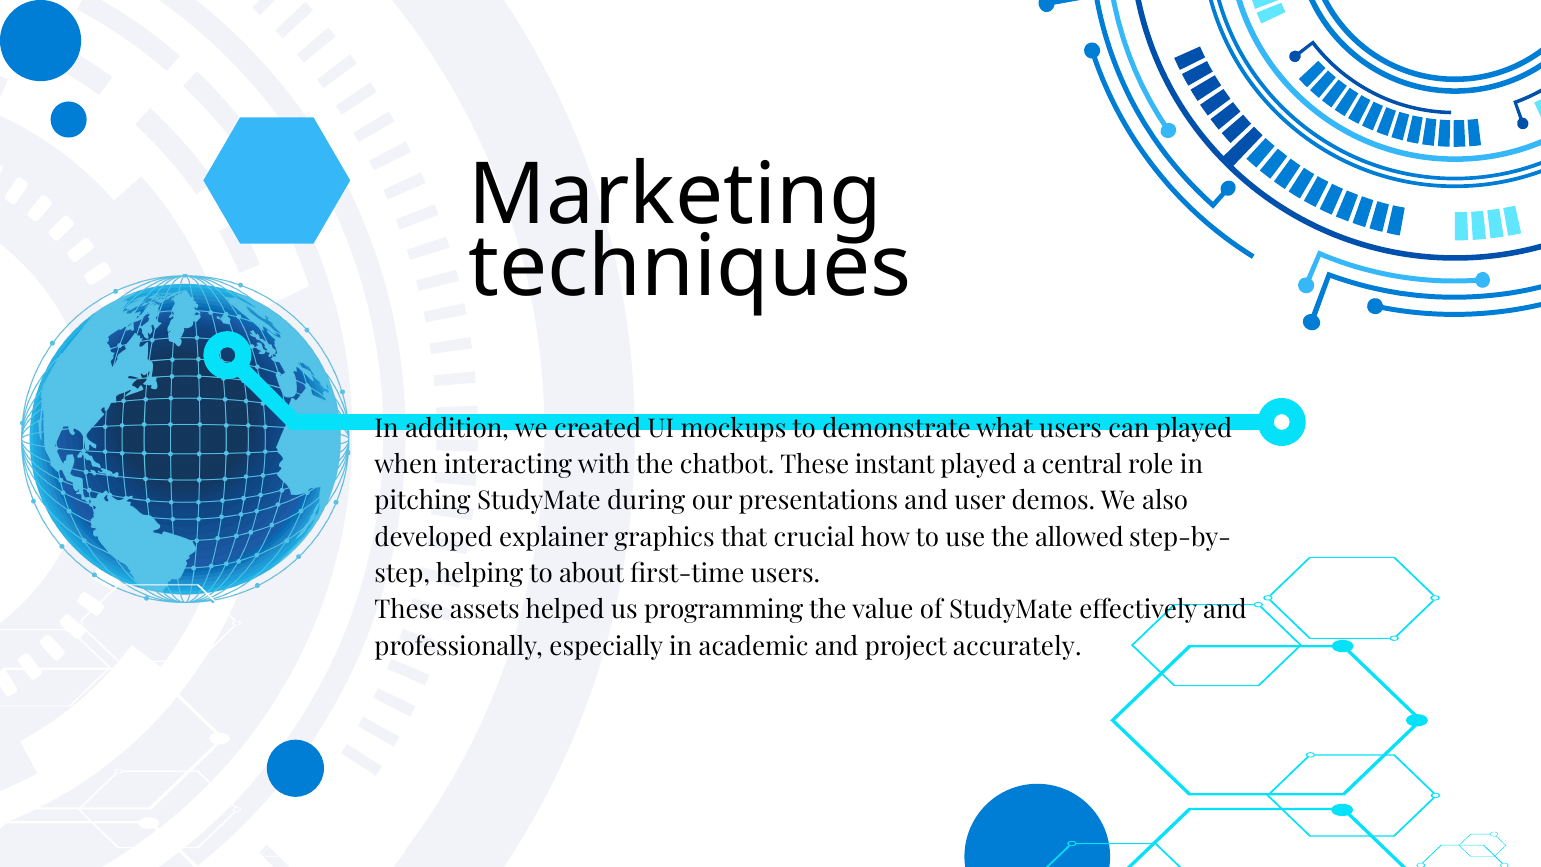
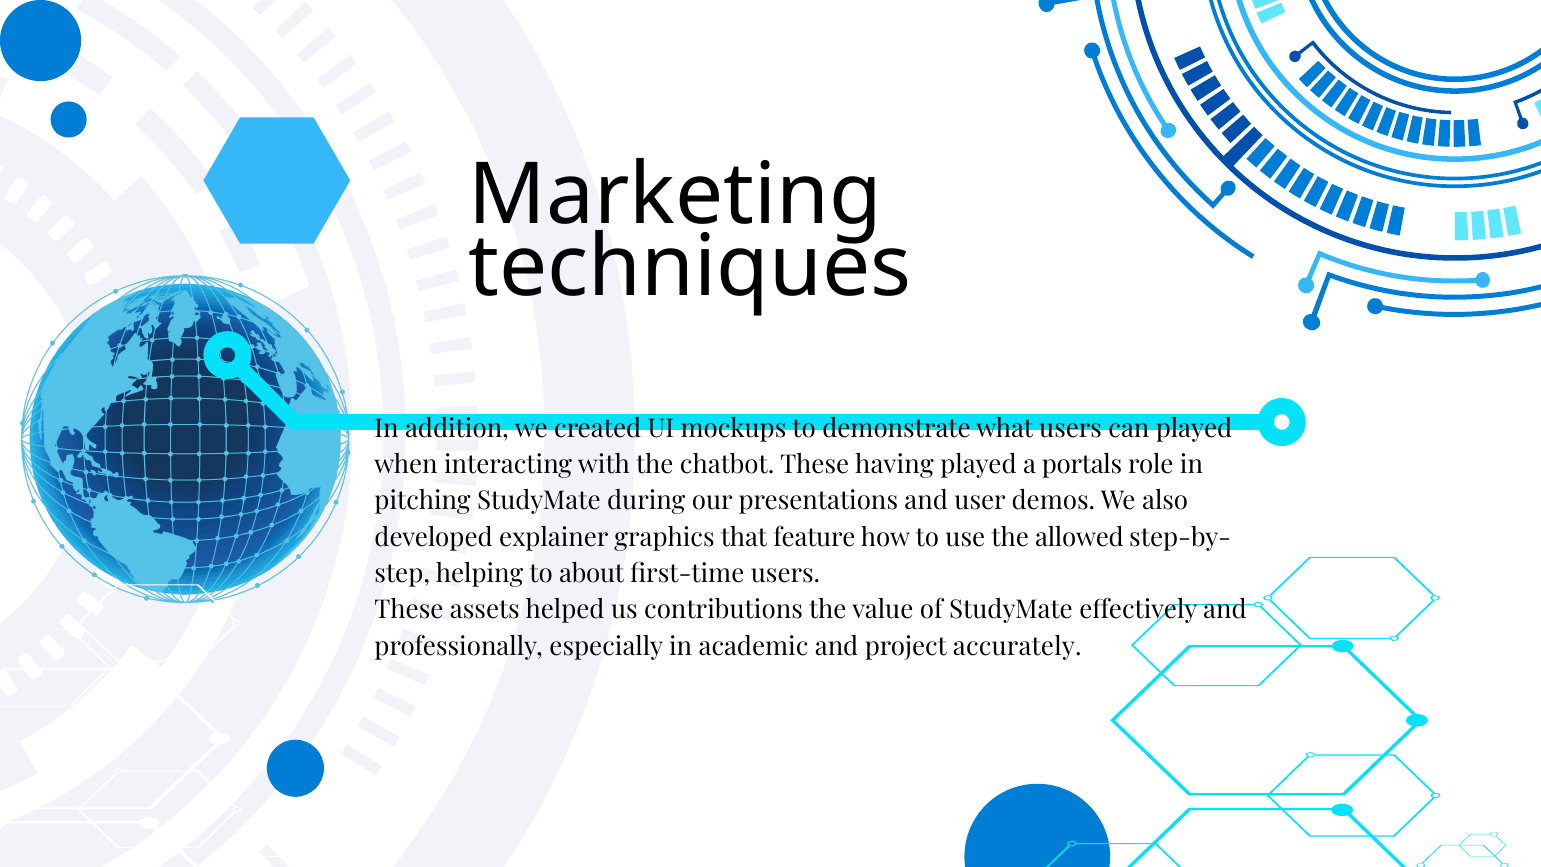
instant: instant -> having (894, 465)
central: central -> portals (1082, 465)
crucial: crucial -> feature (814, 537)
programming: programming -> contributions (723, 610)
